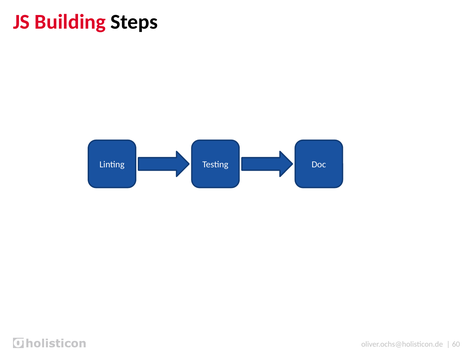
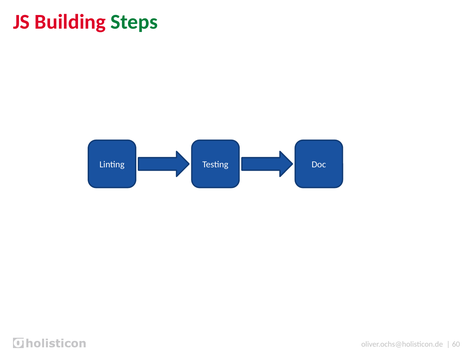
Steps colour: black -> green (134, 22)
